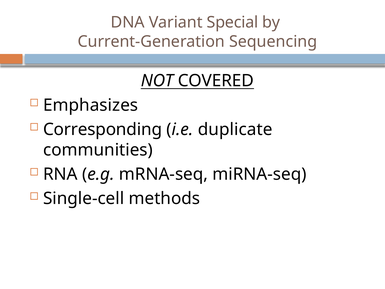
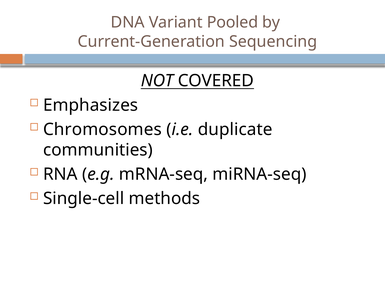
Special: Special -> Pooled (233, 22)
Corresponding: Corresponding -> Chromosomes (102, 129)
